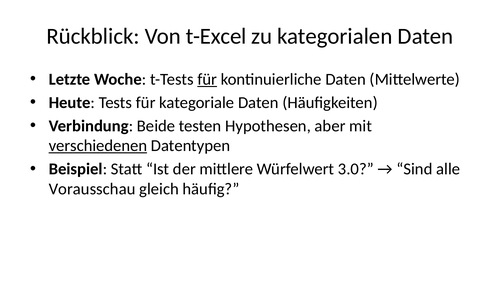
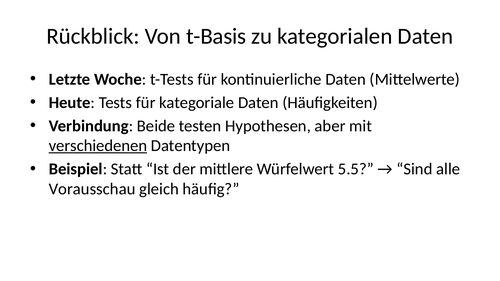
t-Excel: t-Excel -> t-Basis (216, 36)
für underline: present -> none (207, 79)
3.0: 3.0 -> 5.5 (356, 169)
